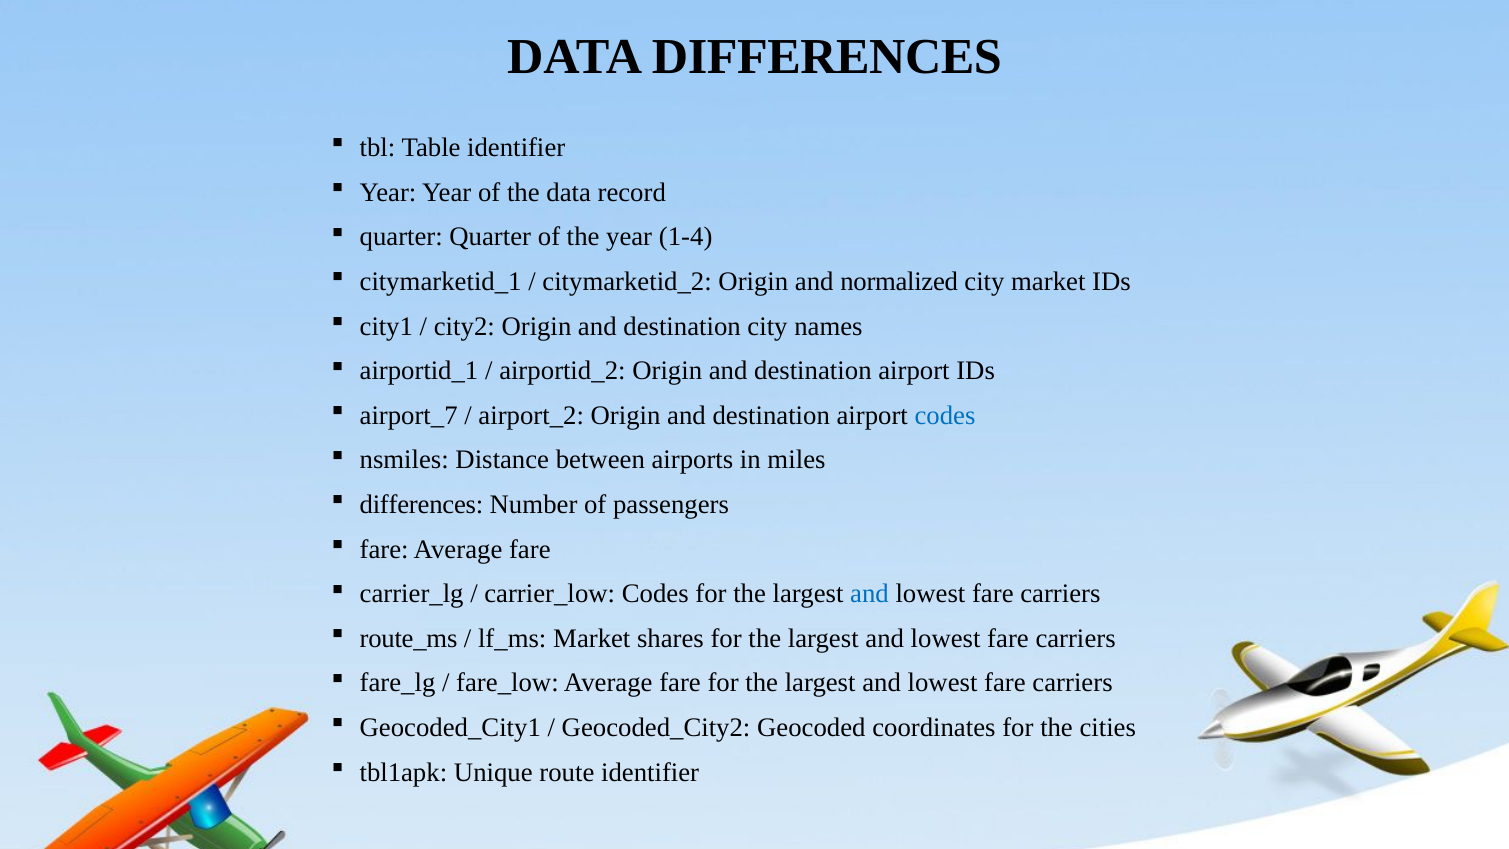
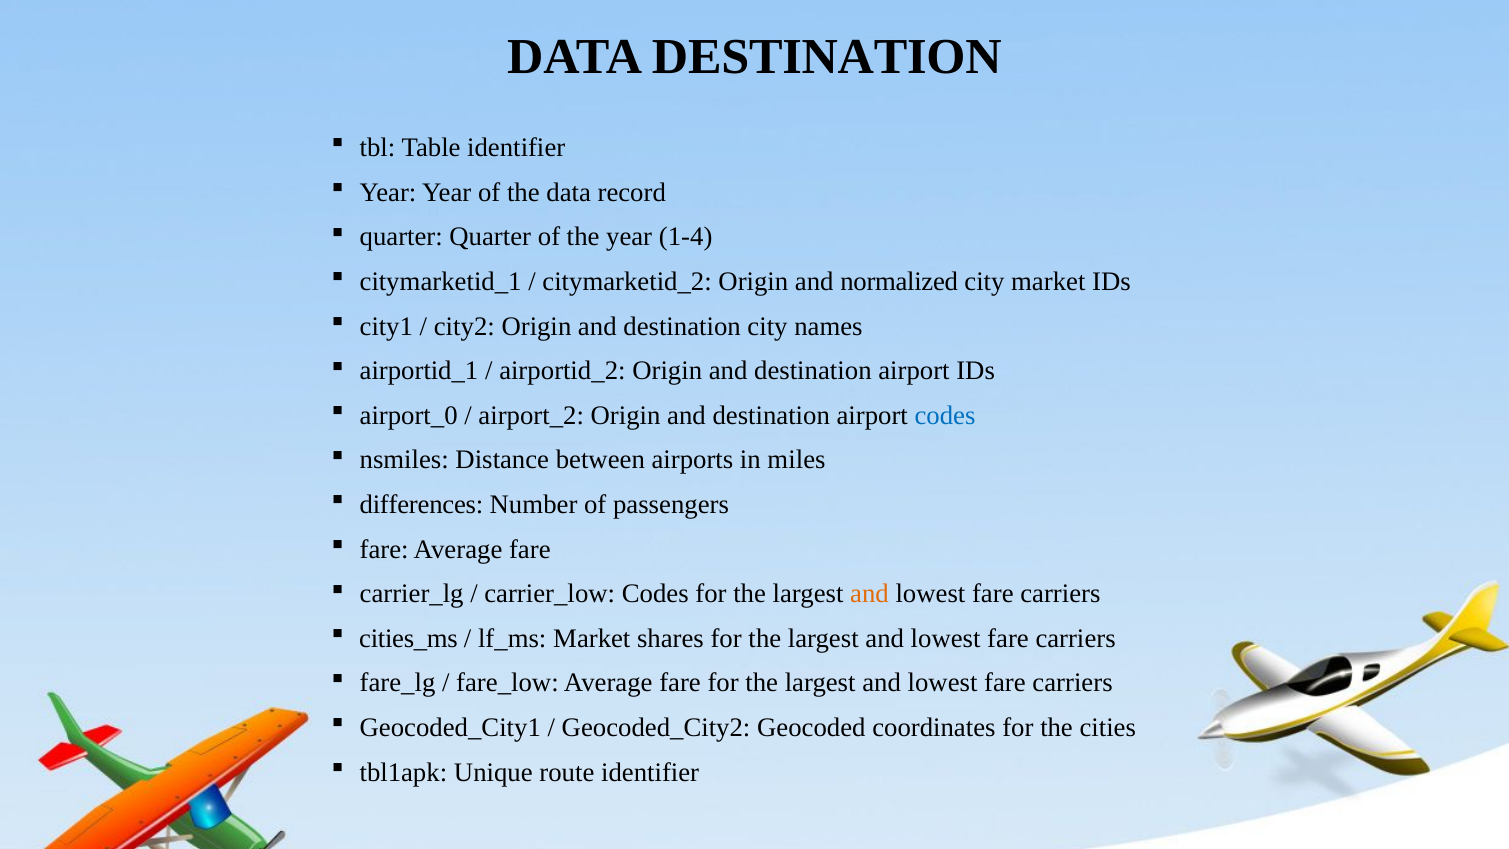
DATA DIFFERENCES: DIFFERENCES -> DESTINATION (827, 57)
airport_7: airport_7 -> airport_0 (409, 415)
and colour: blue -> orange (869, 594)
route_ms: route_ms -> cities_ms (409, 638)
